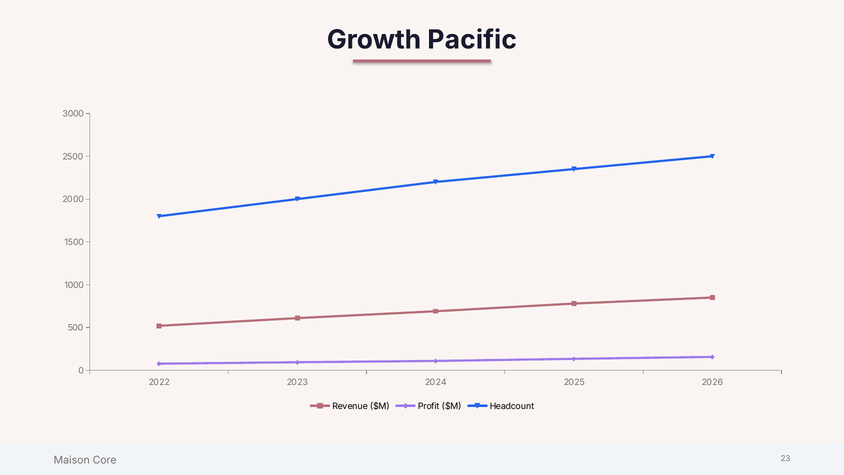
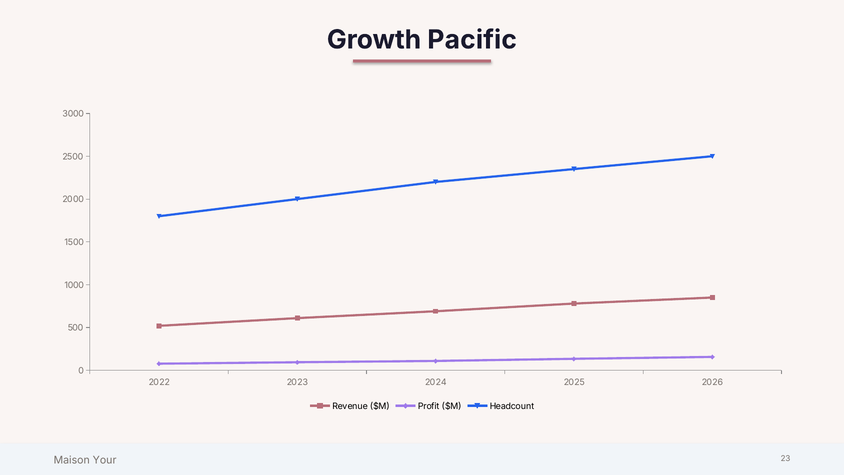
Core: Core -> Your (105, 460)
